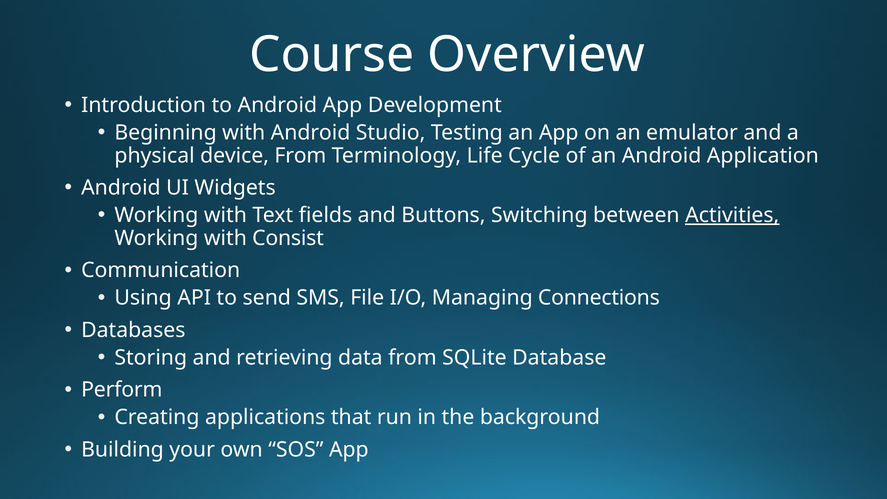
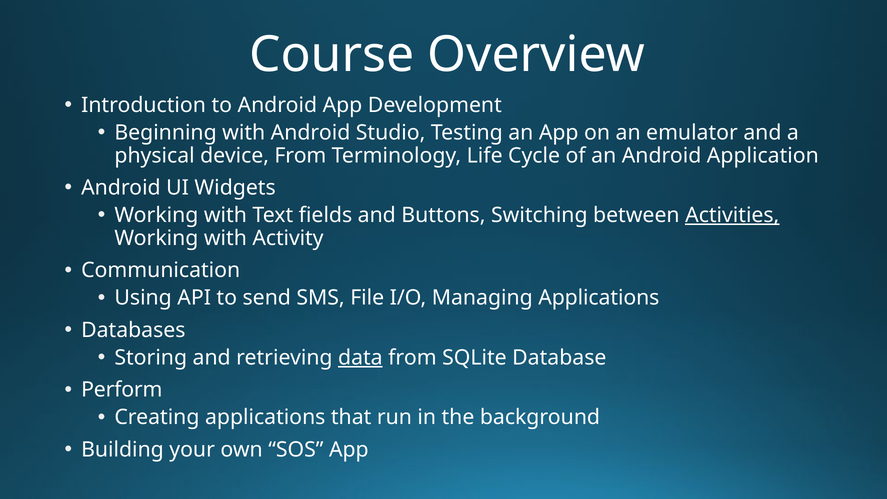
Consist: Consist -> Activity (288, 238)
Managing Connections: Connections -> Applications (599, 298)
data underline: none -> present (360, 358)
